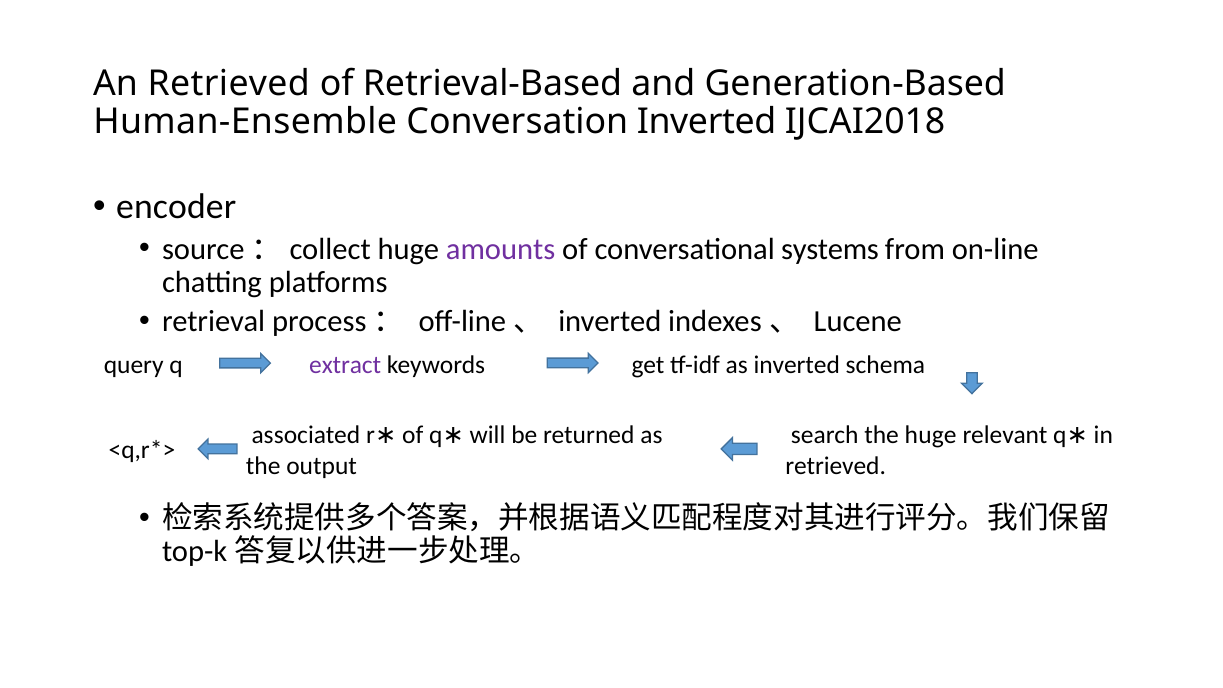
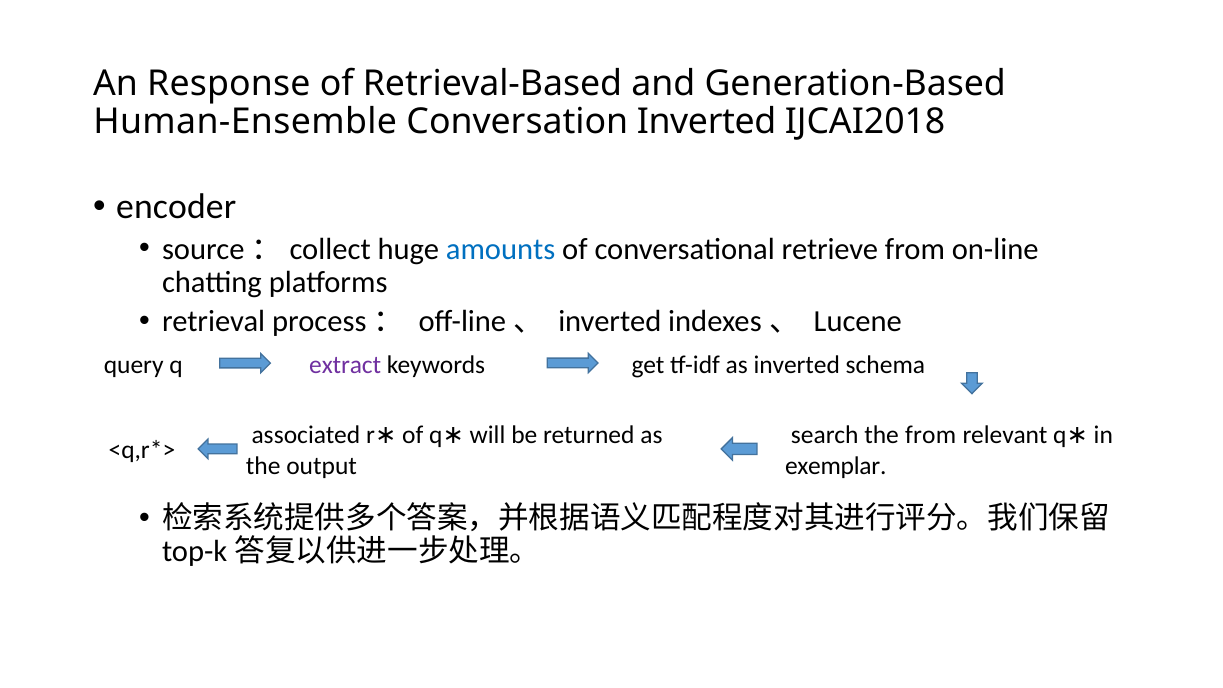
An Retrieved: Retrieved -> Response (229, 84)
amounts colour: purple -> blue (501, 249)
systems: systems -> retrieve (830, 249)
the huge: huge -> from (931, 435)
retrieved: retrieved -> exemplar (836, 466)
